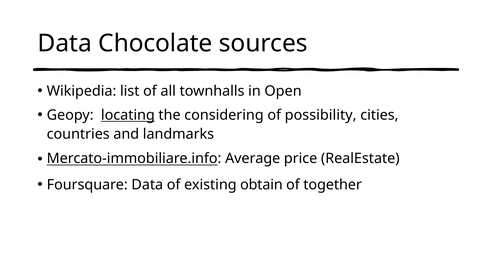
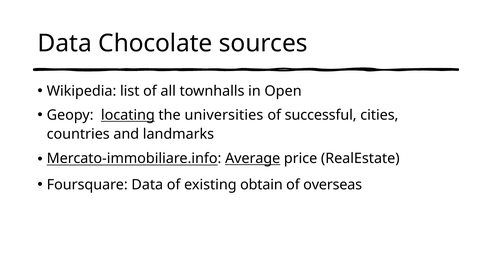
considering: considering -> universities (224, 115)
possibility: possibility -> successful (321, 115)
Average underline: none -> present (253, 158)
together: together -> overseas (333, 185)
